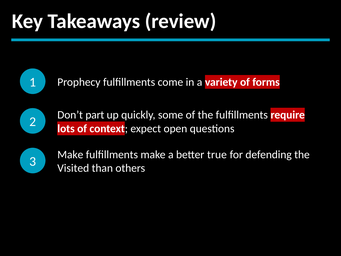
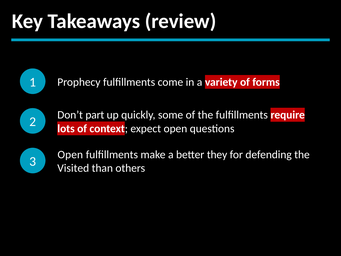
Make: Make -> Open (70, 154)
true: true -> they (217, 154)
